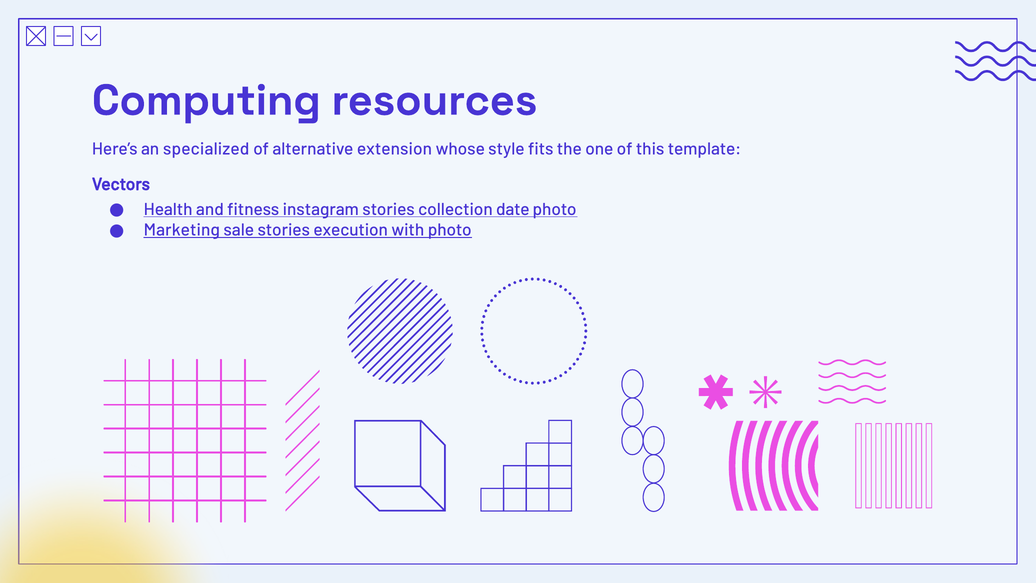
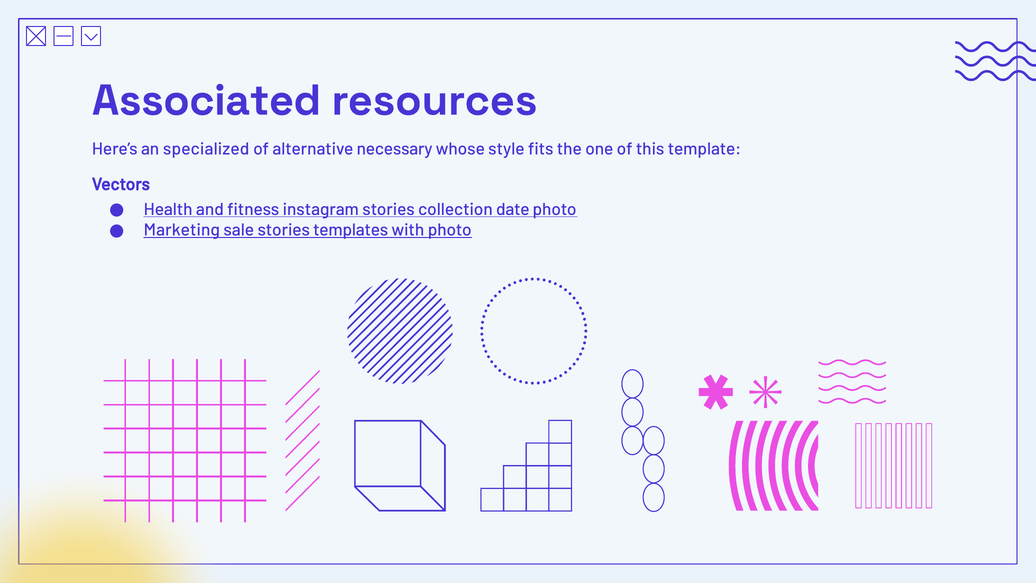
Computing: Computing -> Associated (206, 100)
extension: extension -> necessary (395, 149)
execution: execution -> templates (351, 230)
